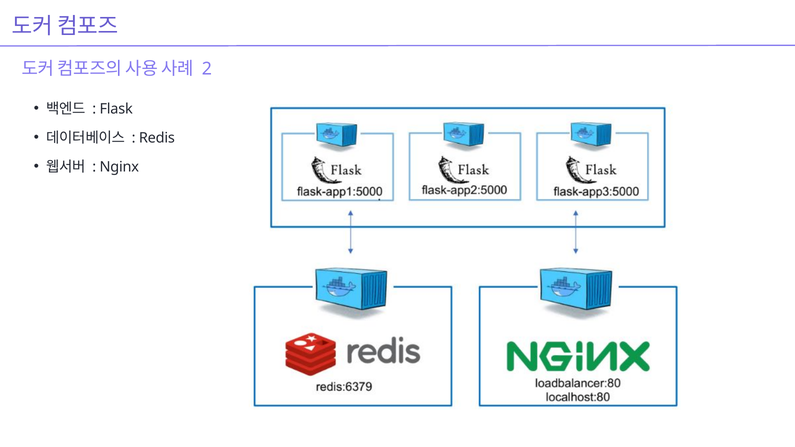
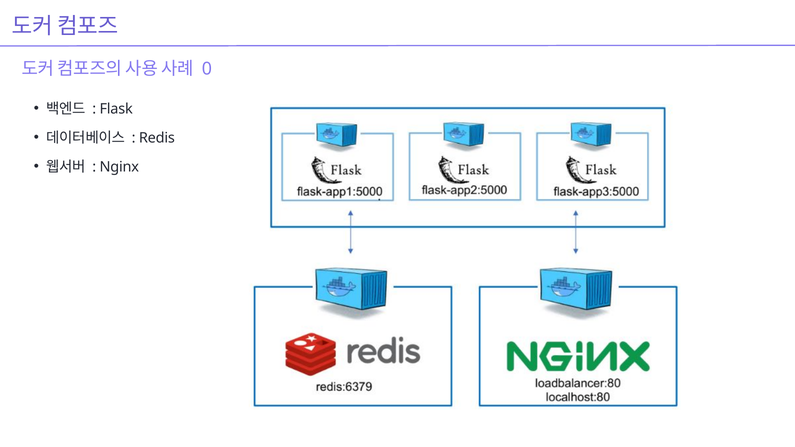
2: 2 -> 0 (207, 69)
